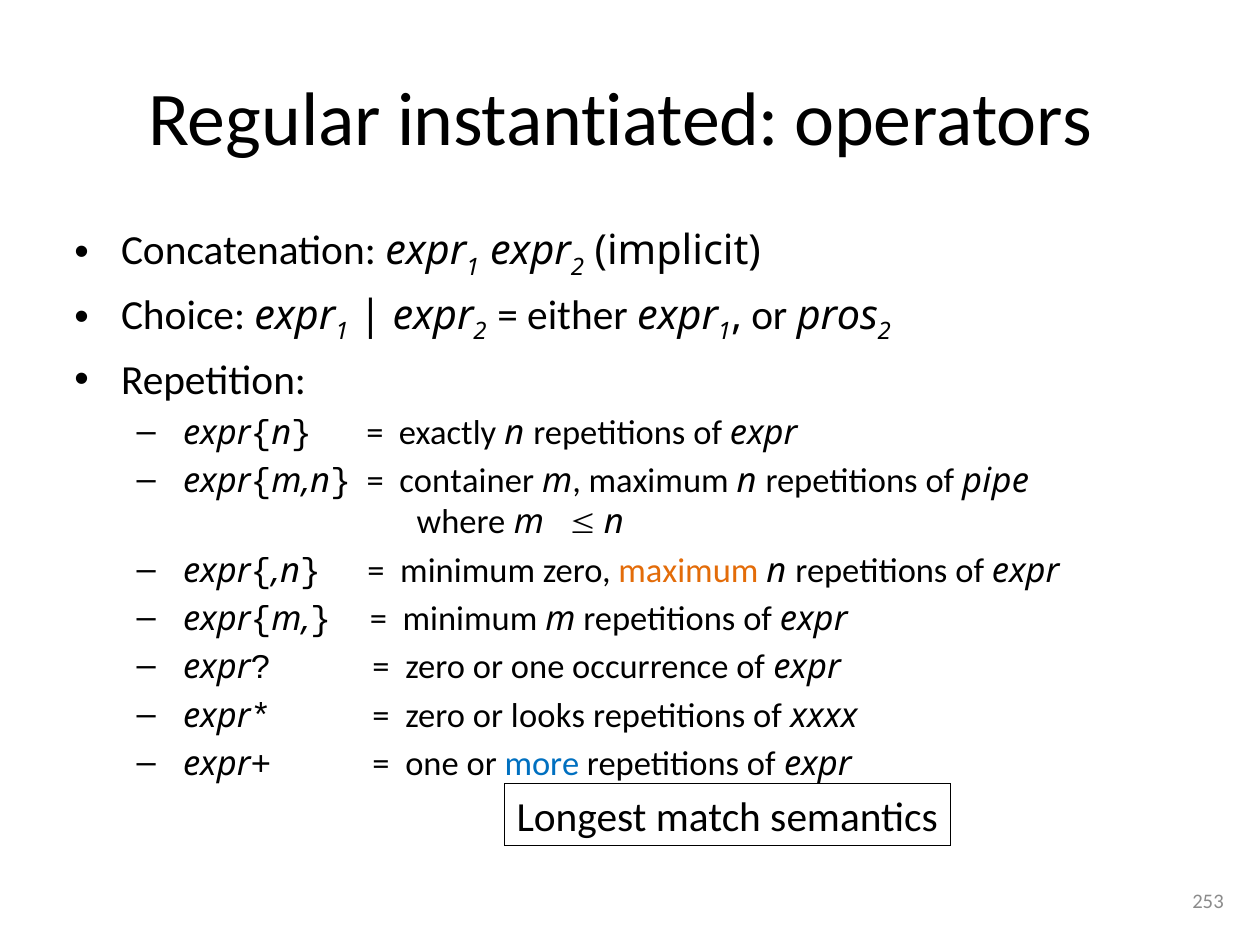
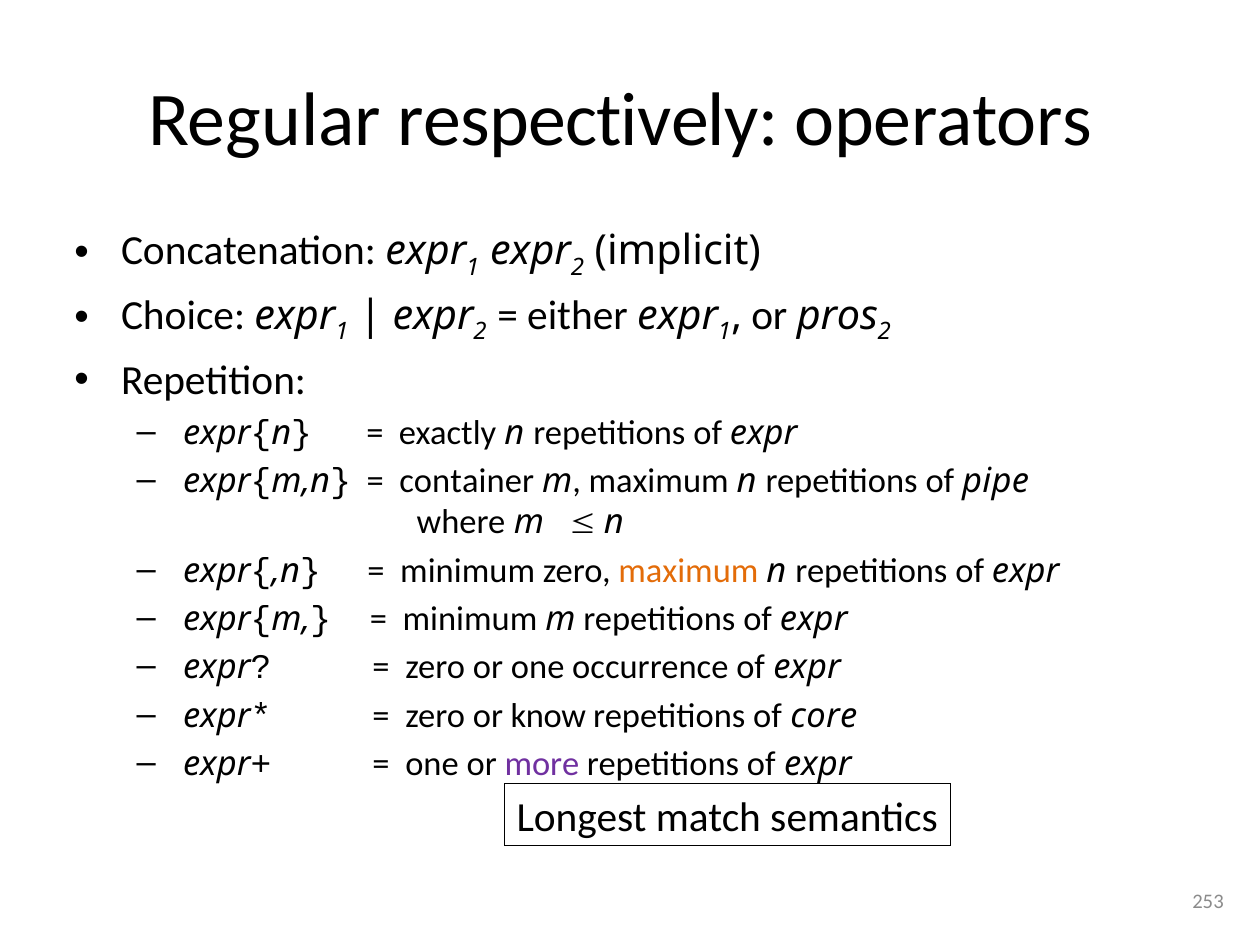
instantiated: instantiated -> respectively (588, 120)
looks: looks -> know (548, 716)
xxxx: xxxx -> core (824, 716)
more colour: blue -> purple (542, 764)
